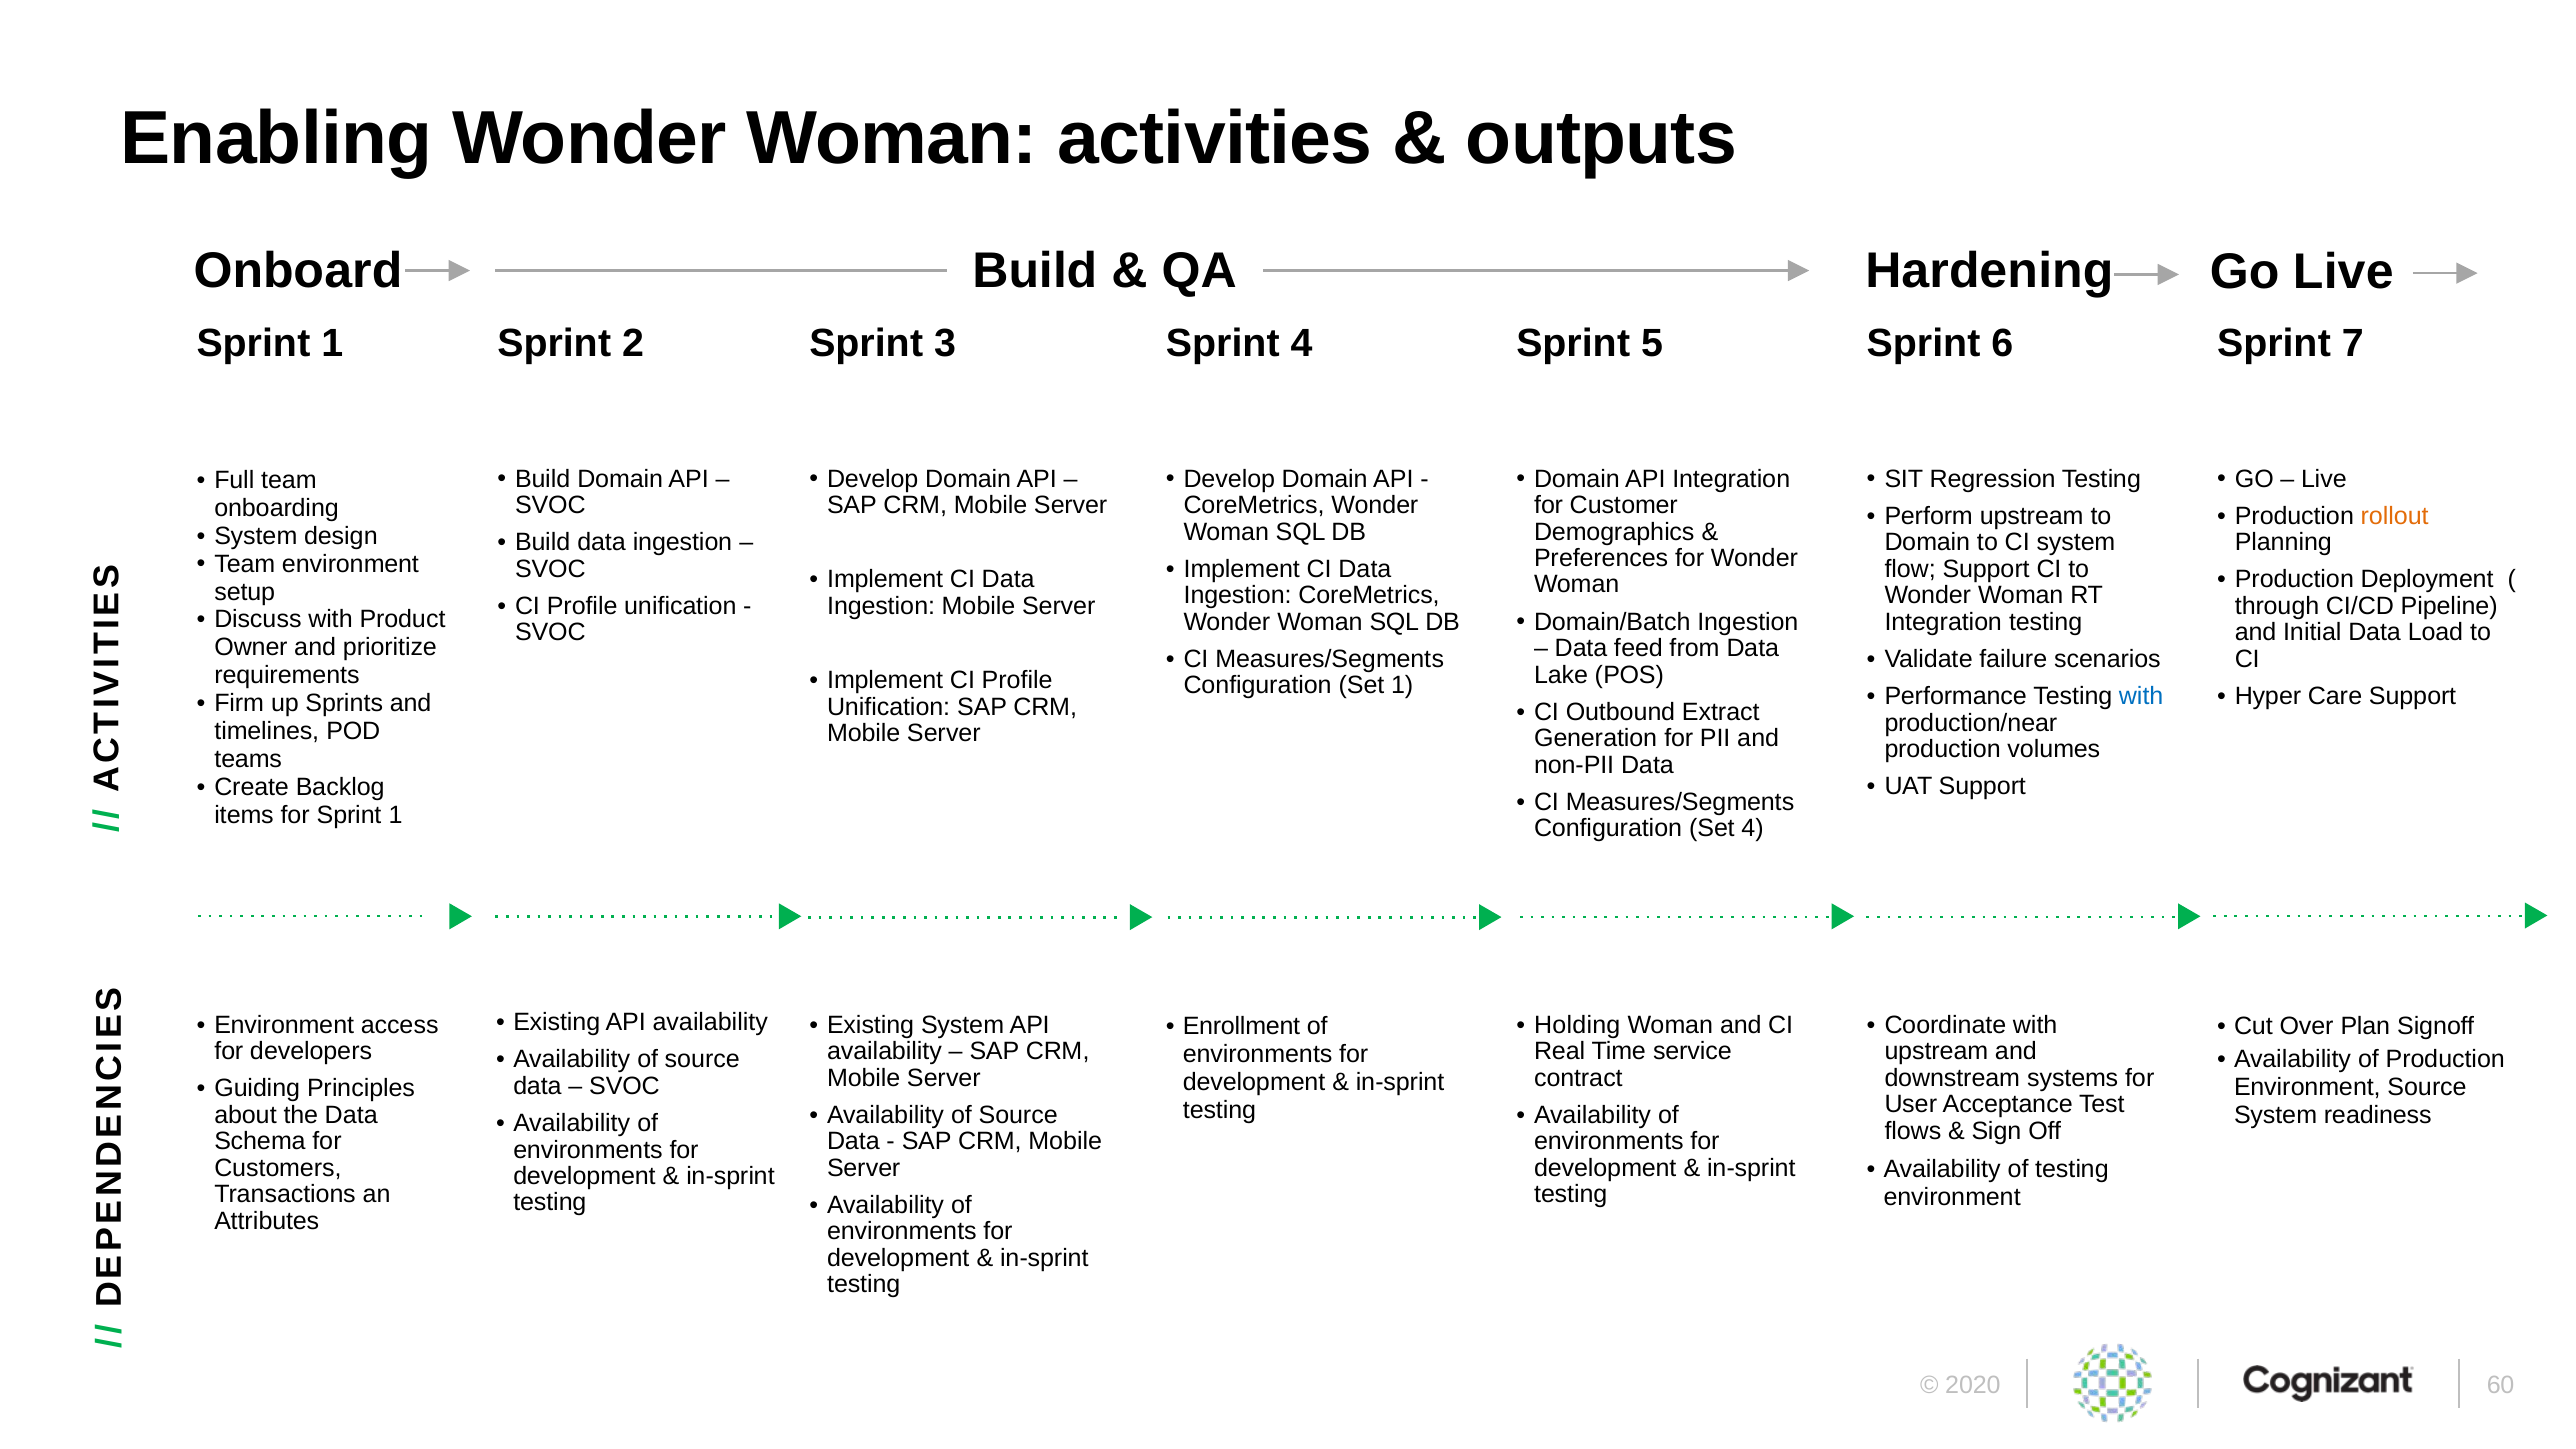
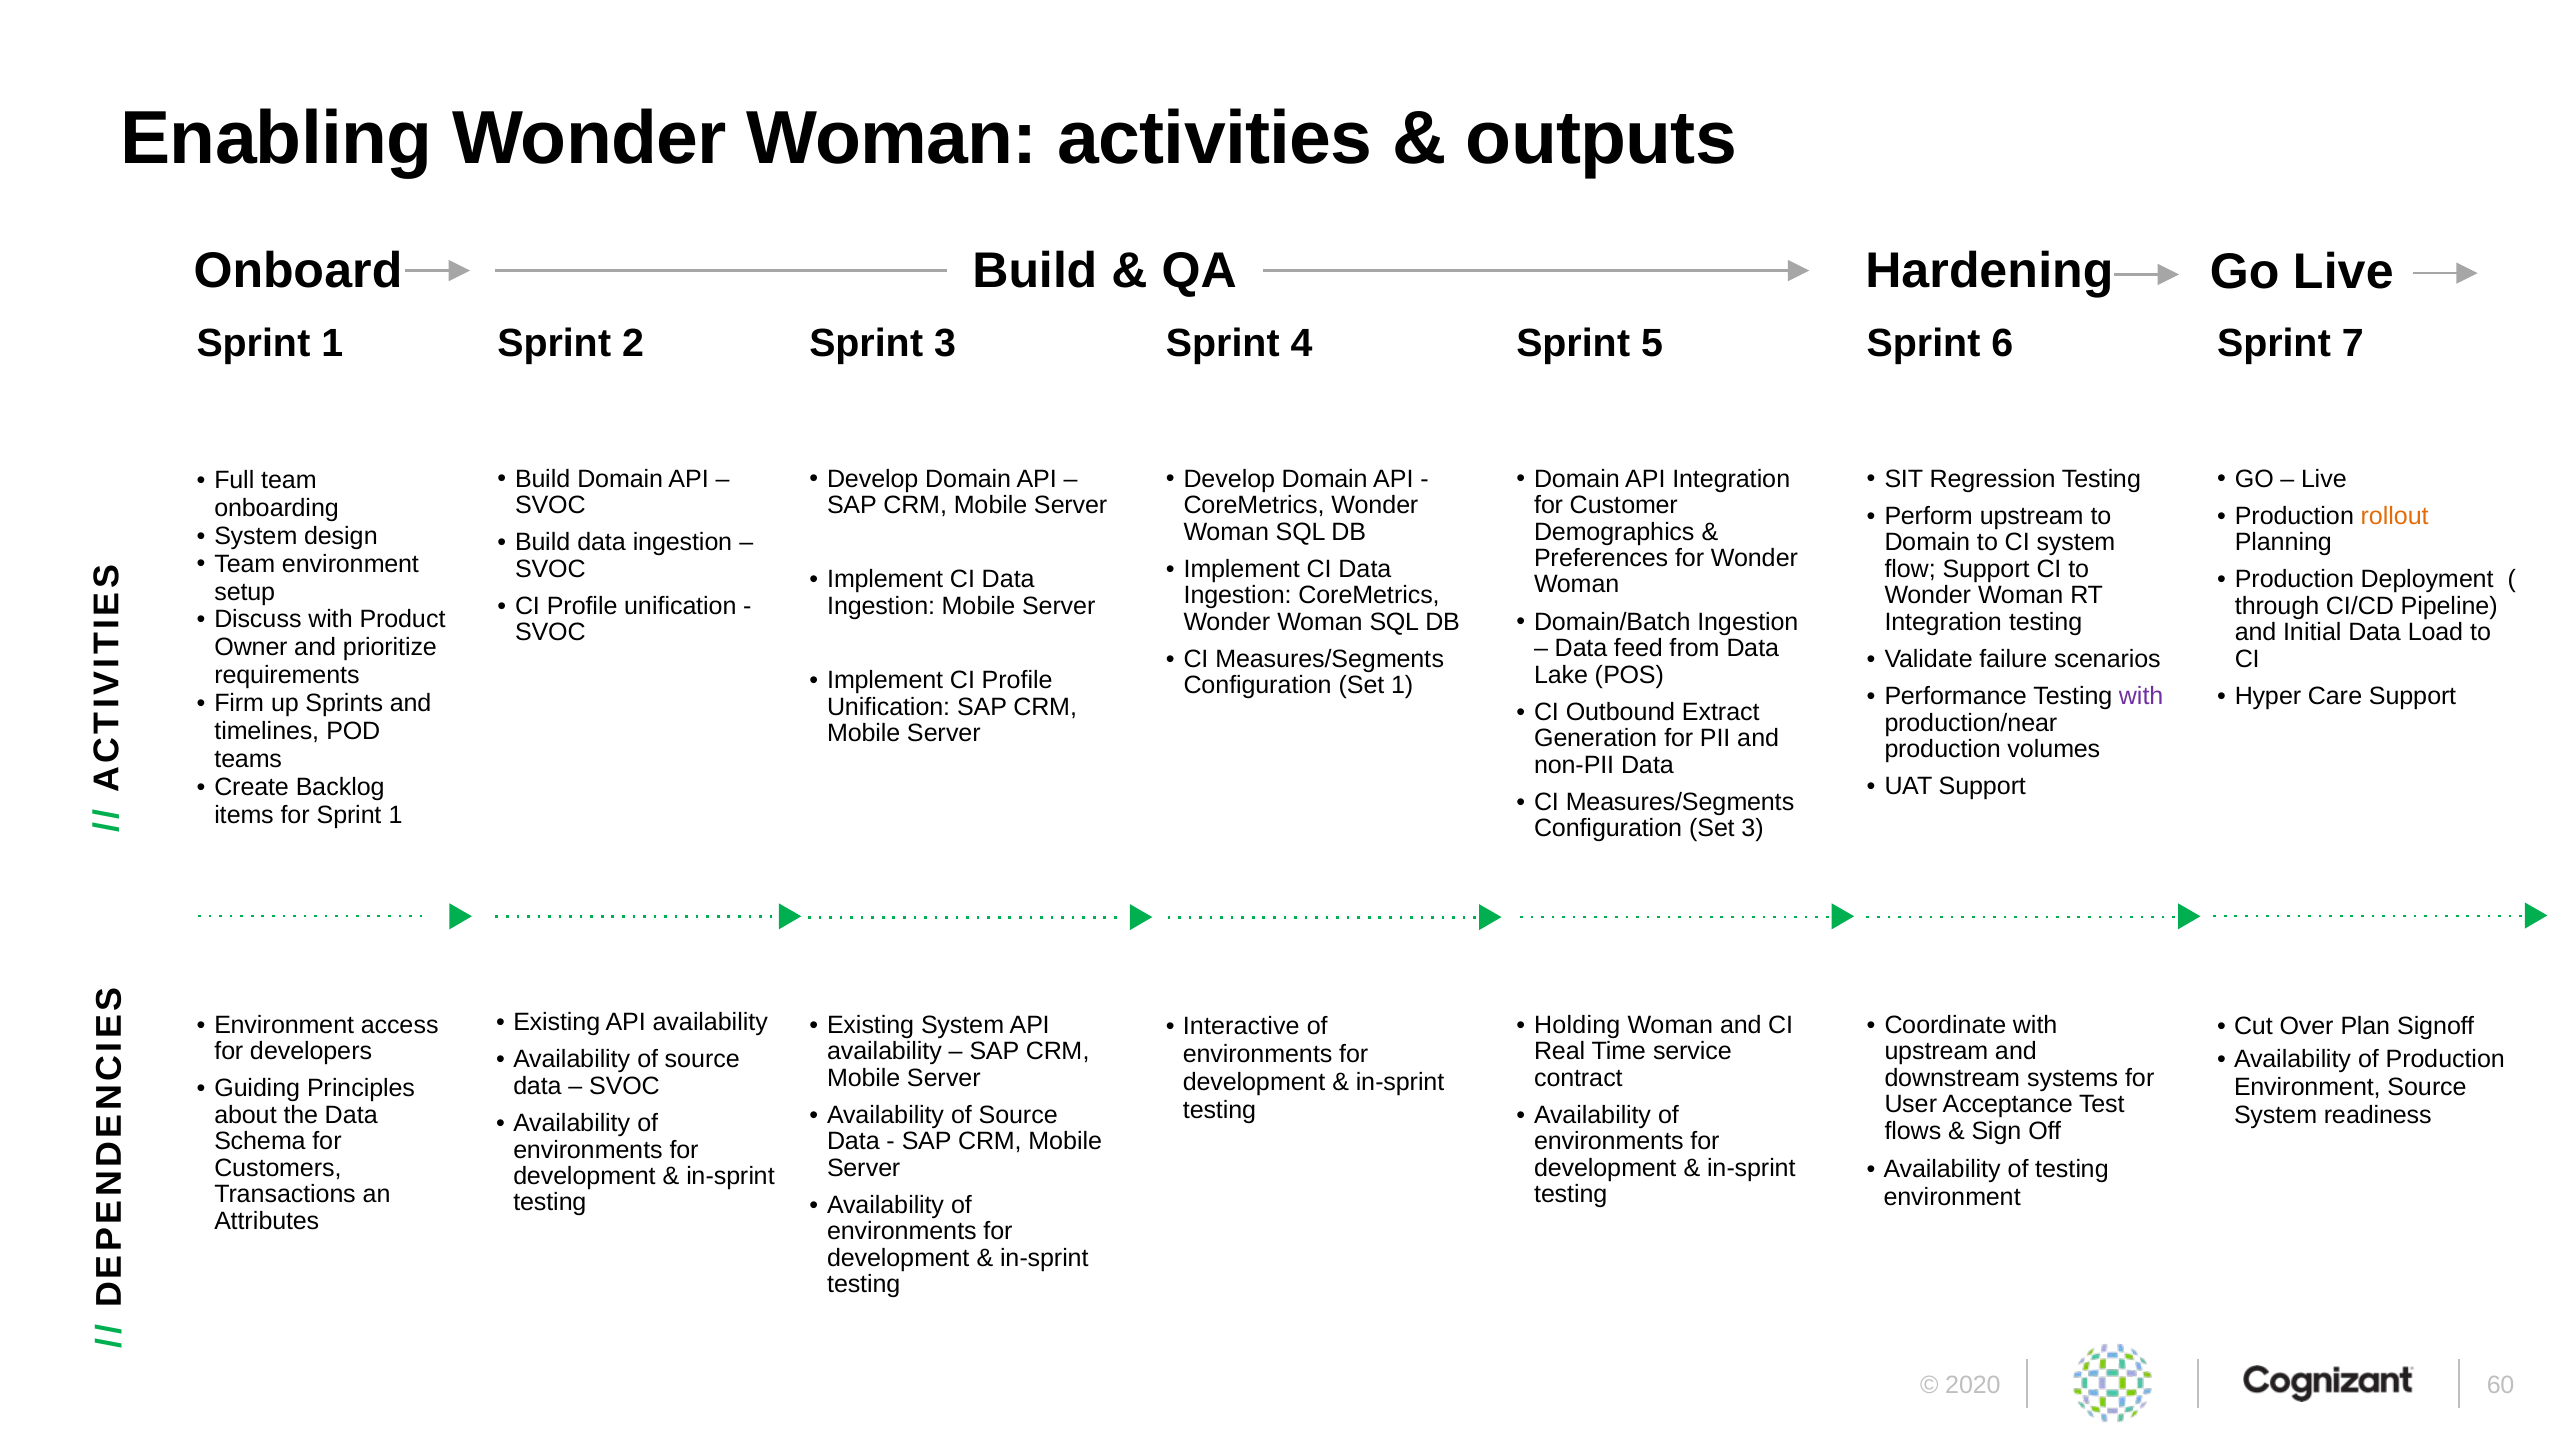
with colour: blue -> purple (2141, 696)
Set 4: 4 -> 3 (1753, 829)
Enrollment: Enrollment -> Interactive (1241, 1026)
